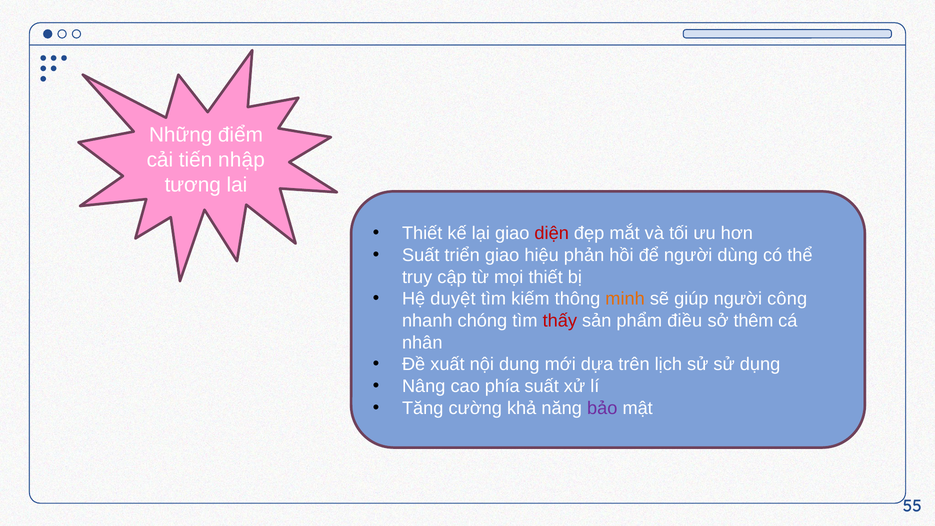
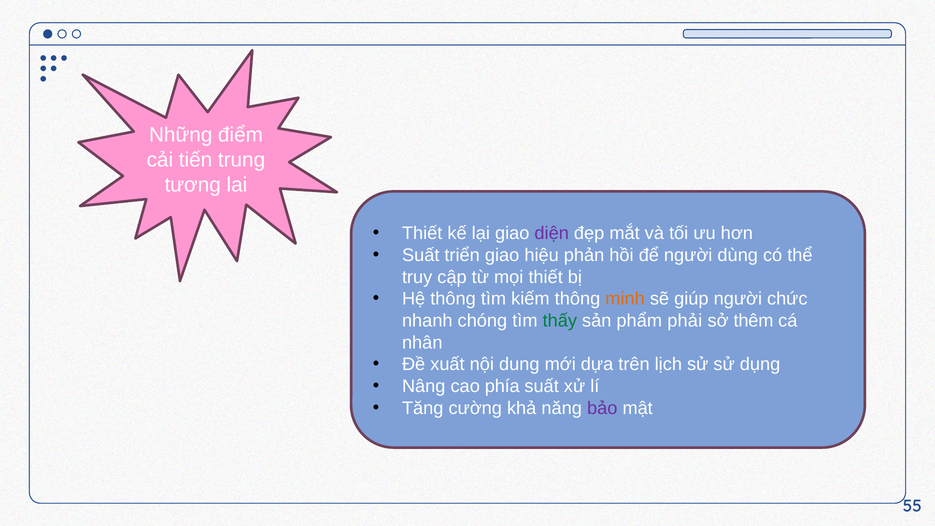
nhập: nhập -> trung (242, 160)
diện colour: red -> purple (552, 233)
Hệ duyệt: duyệt -> thông (453, 299)
công: công -> chức (787, 299)
thấy colour: red -> green (560, 321)
điều: điều -> phải (685, 321)
